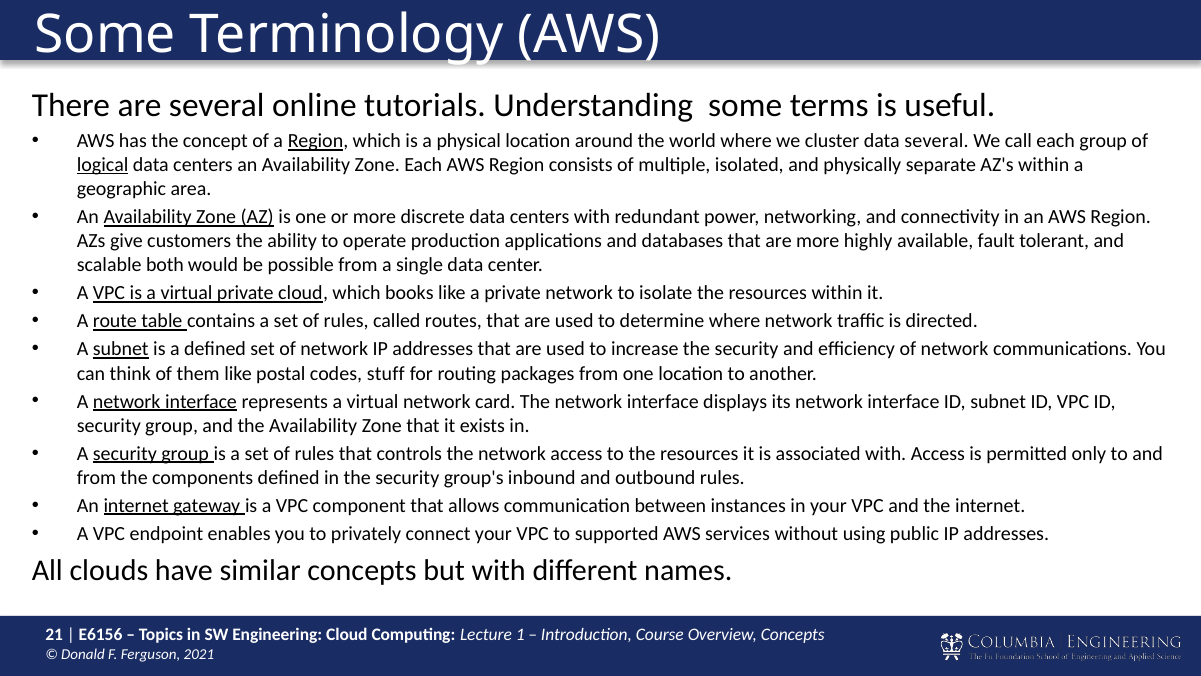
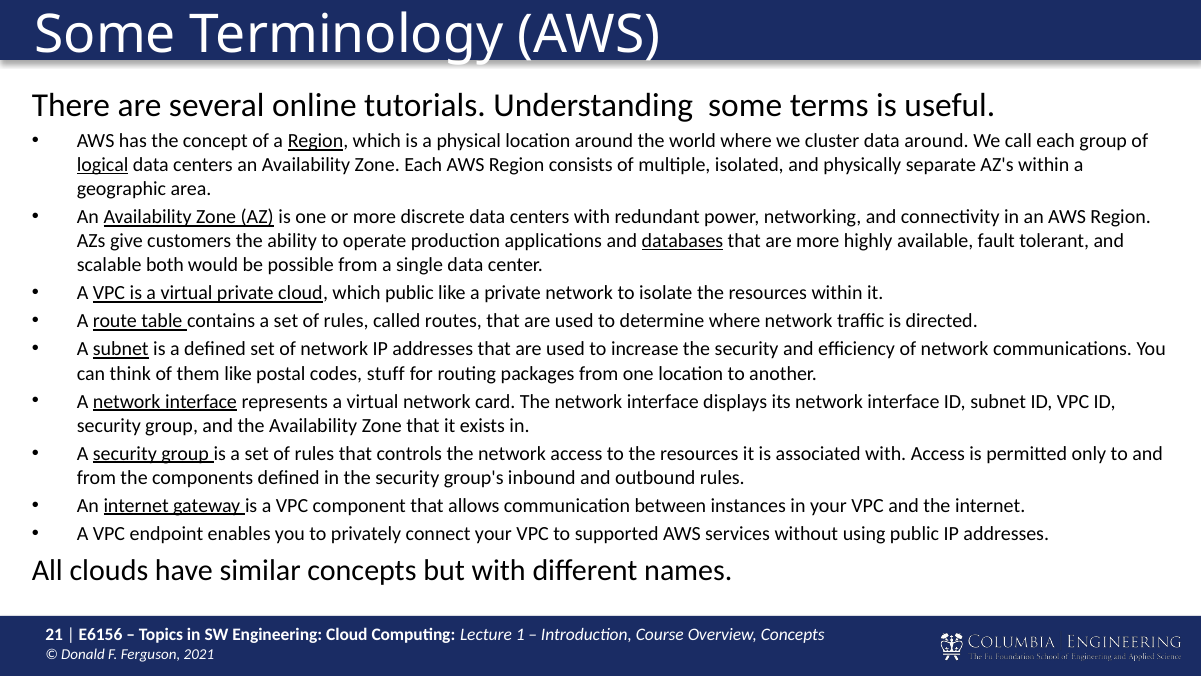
data several: several -> around (937, 141)
databases underline: none -> present (682, 241)
which books: books -> public (409, 293)
